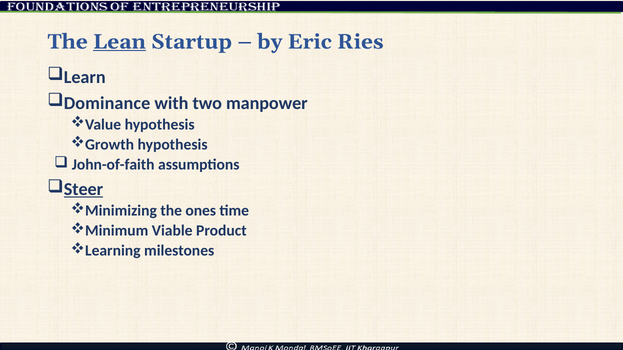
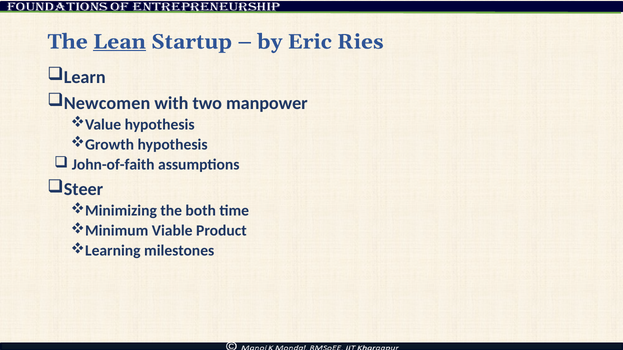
Dominance: Dominance -> Newcomen (107, 103)
Steer underline: present -> none (83, 190)
ones: ones -> both (201, 211)
